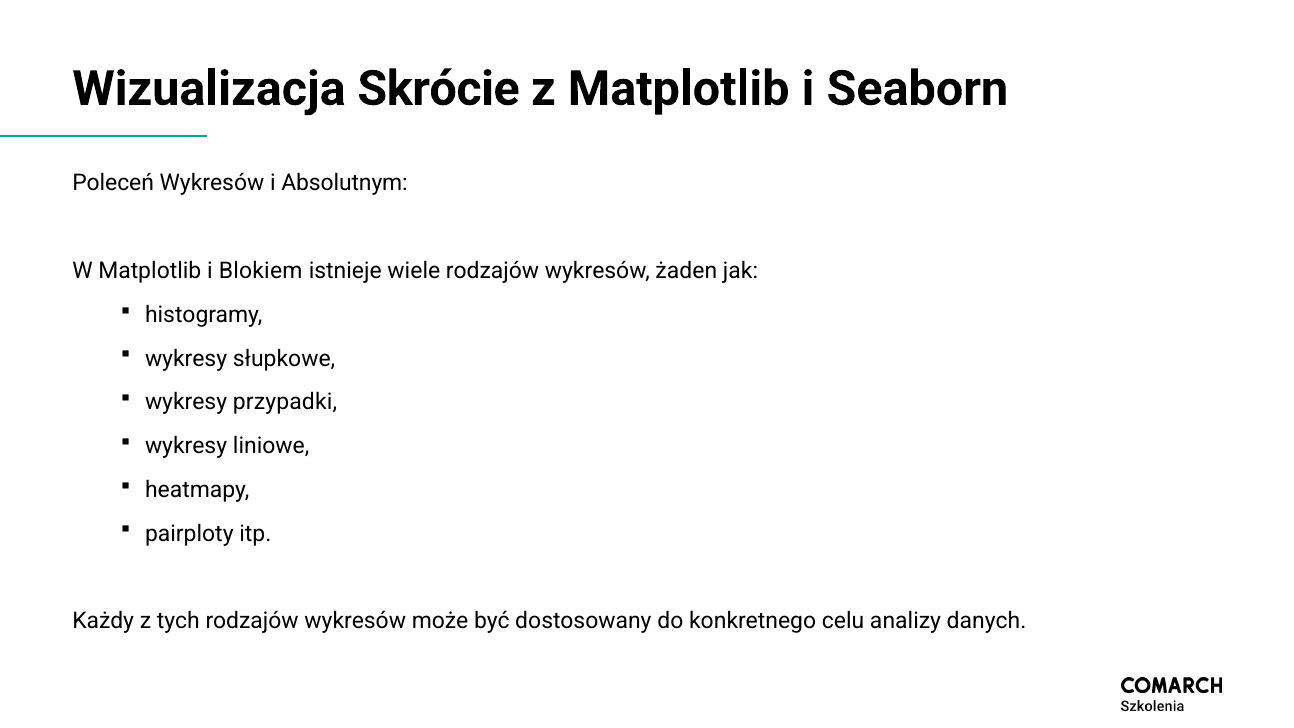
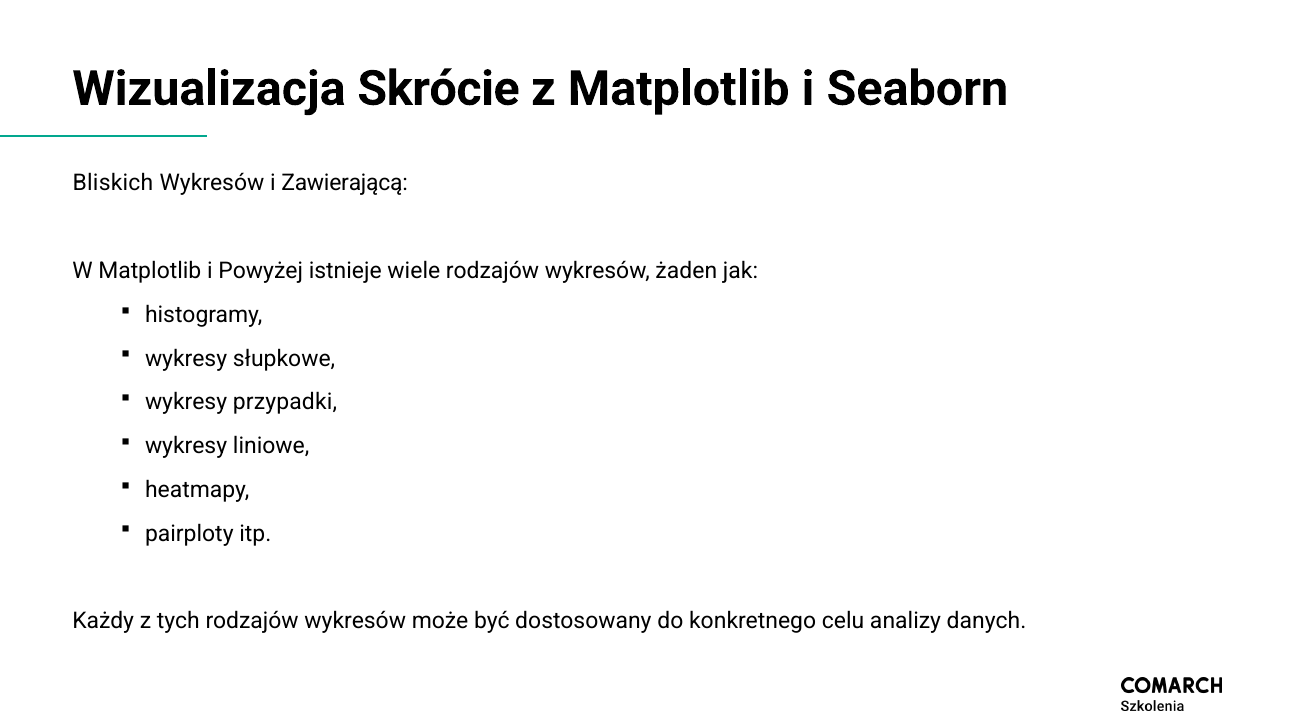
Poleceń: Poleceń -> Bliskich (113, 183)
Absolutnym: Absolutnym -> Zawierającą (345, 183)
Blokiem: Blokiem -> Powyżej (261, 271)
